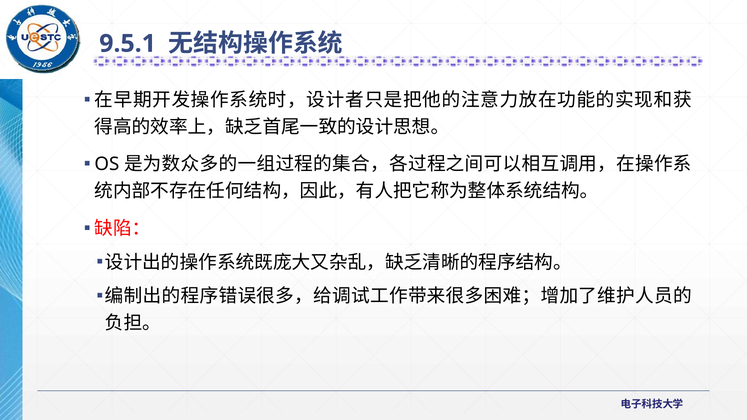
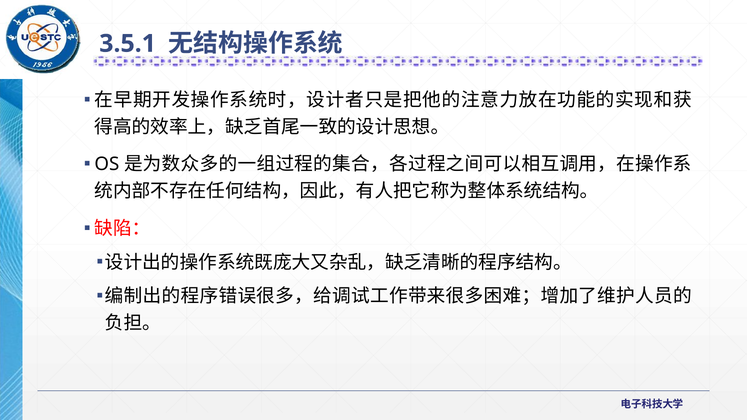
9.5.1: 9.5.1 -> 3.5.1 (128, 44)
